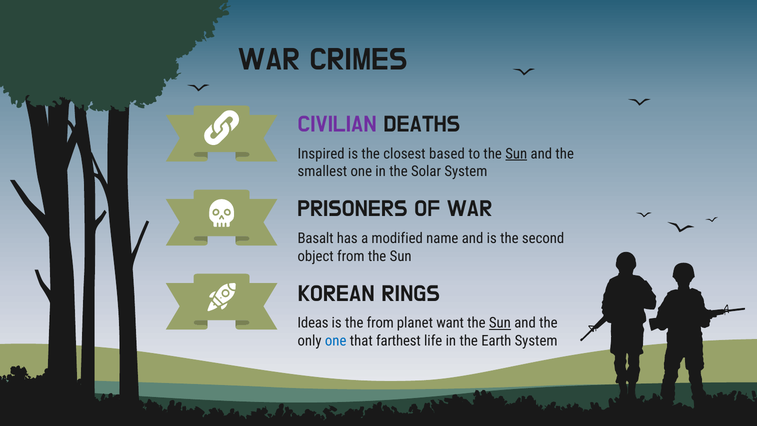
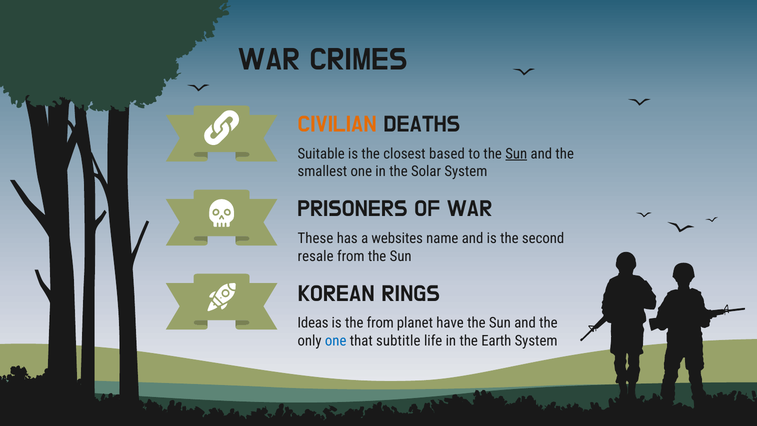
CIVILIAN colour: purple -> orange (337, 124)
Inspired: Inspired -> Suitable (321, 154)
Basalt: Basalt -> These (315, 238)
modified: modified -> websites (397, 238)
object: object -> resale (316, 256)
want: want -> have (450, 323)
Sun underline: present -> none (500, 323)
farthest: farthest -> subtitle (398, 341)
